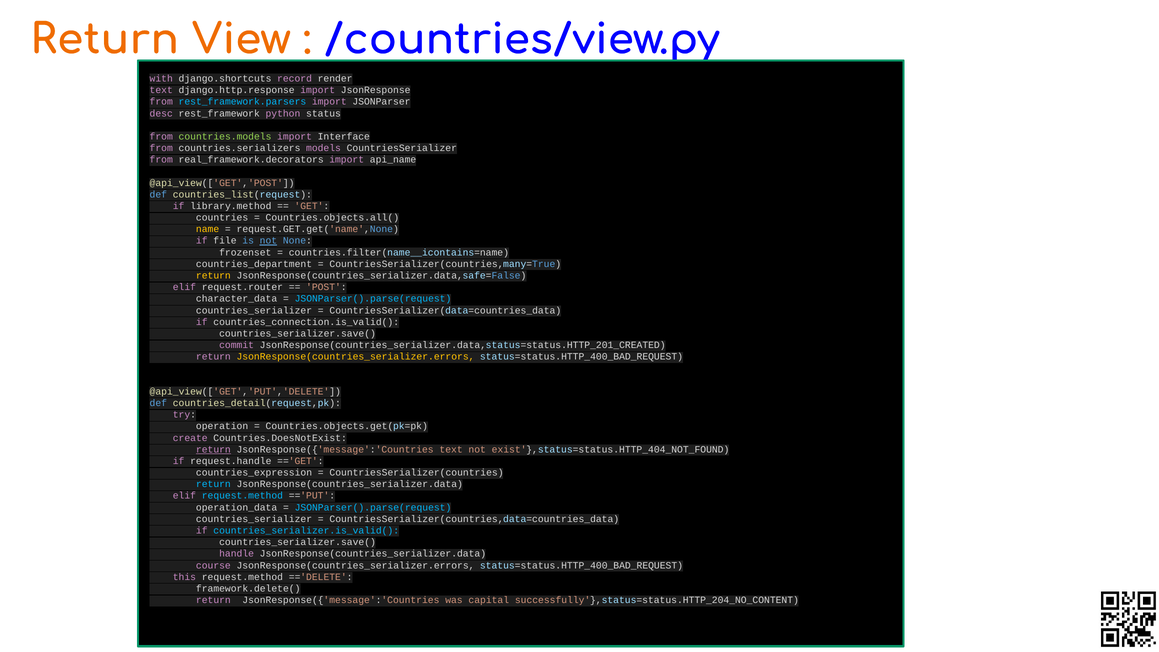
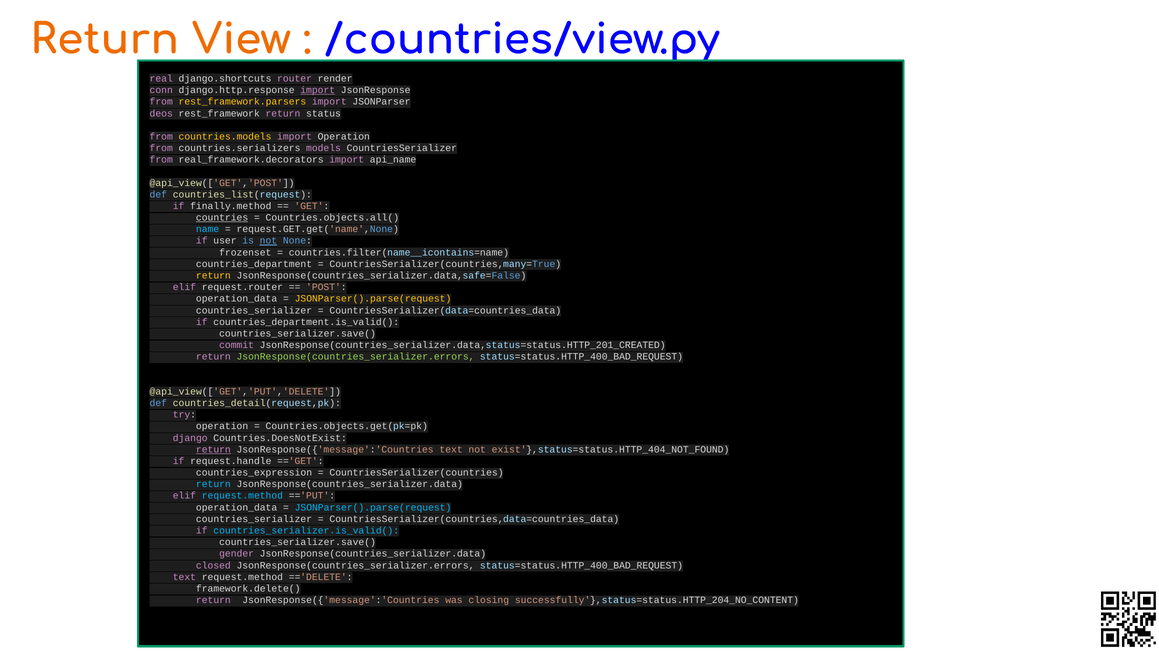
with: with -> real (161, 79)
record: record -> router (295, 79)
text: text -> conn (161, 90)
import underline: none -> present (318, 90)
rest_framework.parsers colour: light blue -> yellow (242, 102)
desc: desc -> deos (161, 113)
rest_framework python: python -> return (283, 113)
countries.models colour: light green -> yellow (225, 136)
import Interface: Interface -> Operation (344, 136)
library.method: library.method -> finally.method (231, 206)
countries underline: none -> present (222, 218)
name colour: yellow -> light blue (208, 229)
file: file -> user (225, 241)
character_data: character_data -> operation_data (237, 299)
JSONParser().parse(request colour: light blue -> yellow (373, 299)
countries_connection.is_valid(: countries_connection.is_valid( -> countries_department.is_valid( (306, 322)
JsonResponse(countries_serializer.errors colour: yellow -> light green (356, 357)
create: create -> django (190, 438)
handle: handle -> gender (237, 554)
course: course -> closed (213, 565)
this: this -> text (184, 577)
capital: capital -> closing (489, 600)
